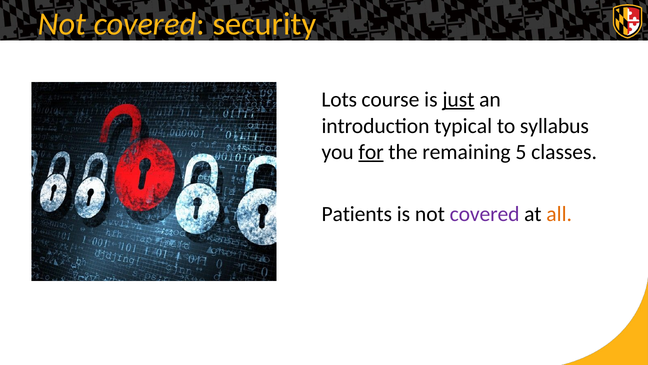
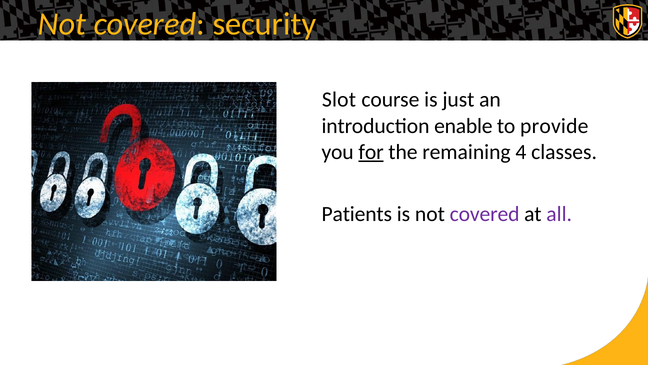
Lots: Lots -> Slot (339, 99)
just underline: present -> none (458, 99)
typical: typical -> enable (463, 126)
syllabus: syllabus -> provide (554, 126)
5: 5 -> 4 (521, 152)
all colour: orange -> purple (559, 214)
